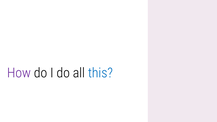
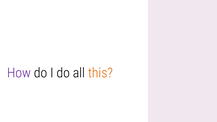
this colour: blue -> orange (100, 73)
